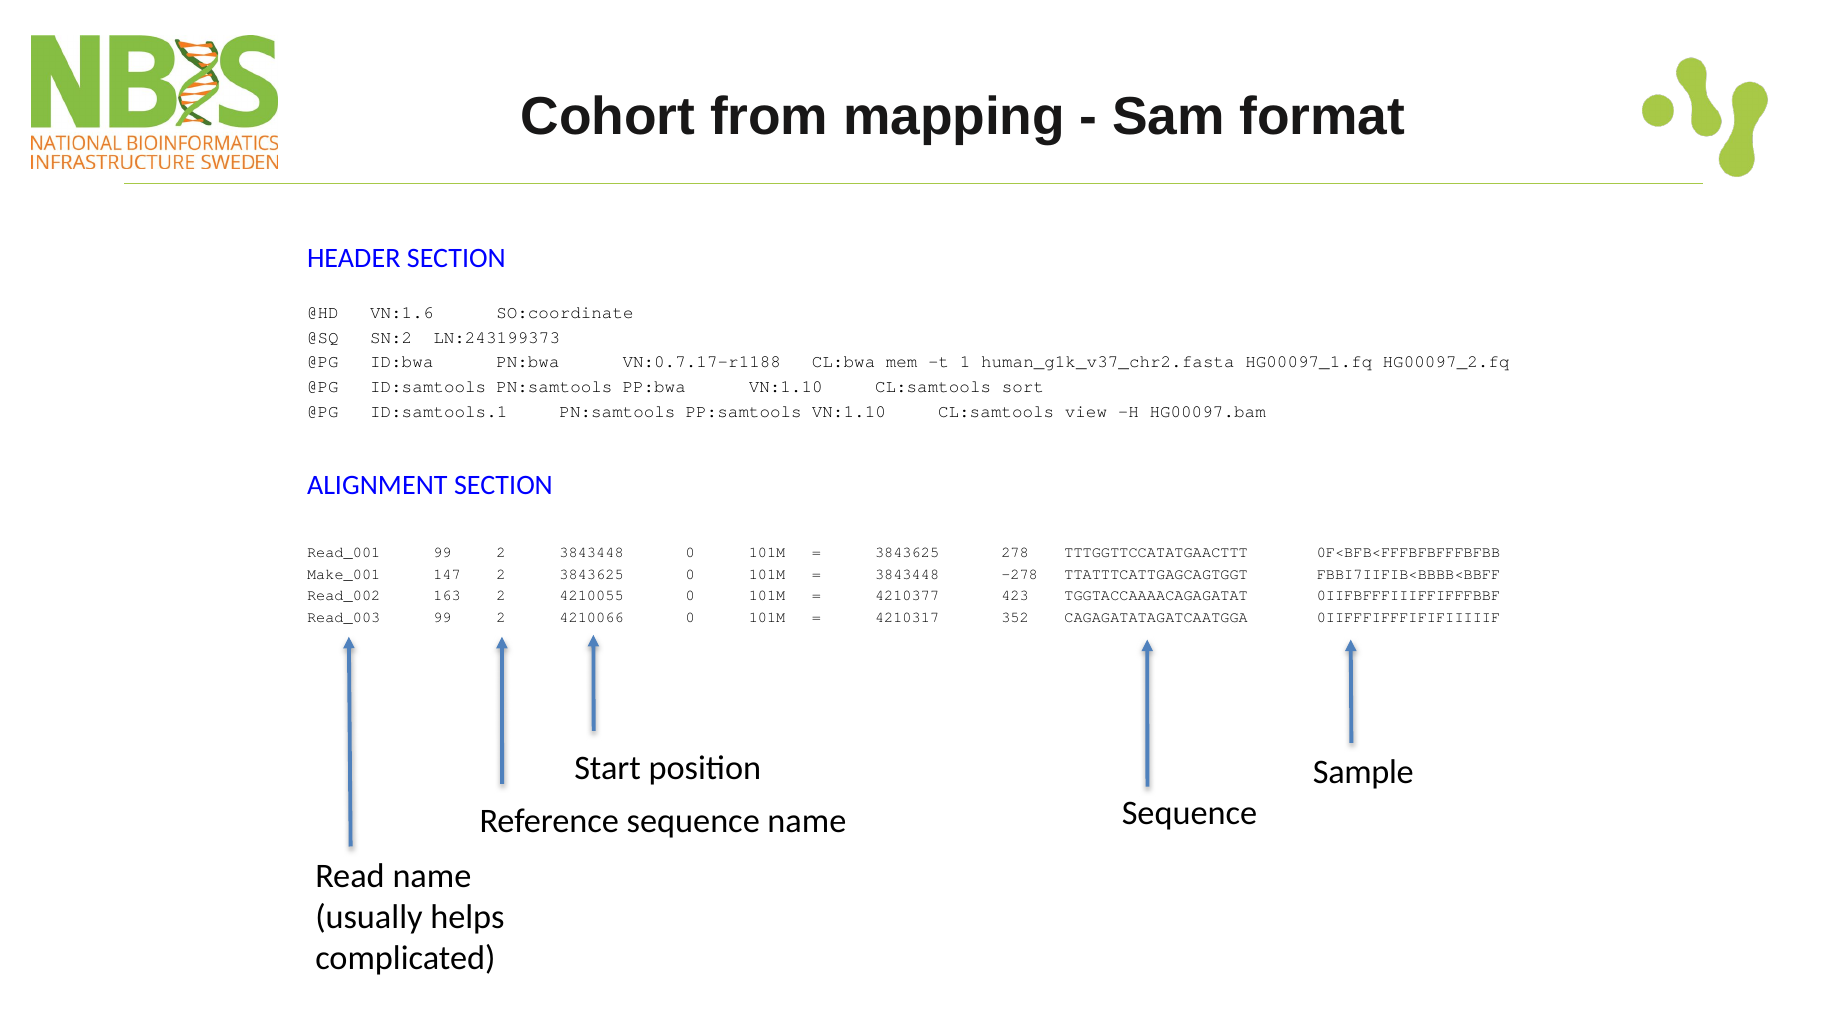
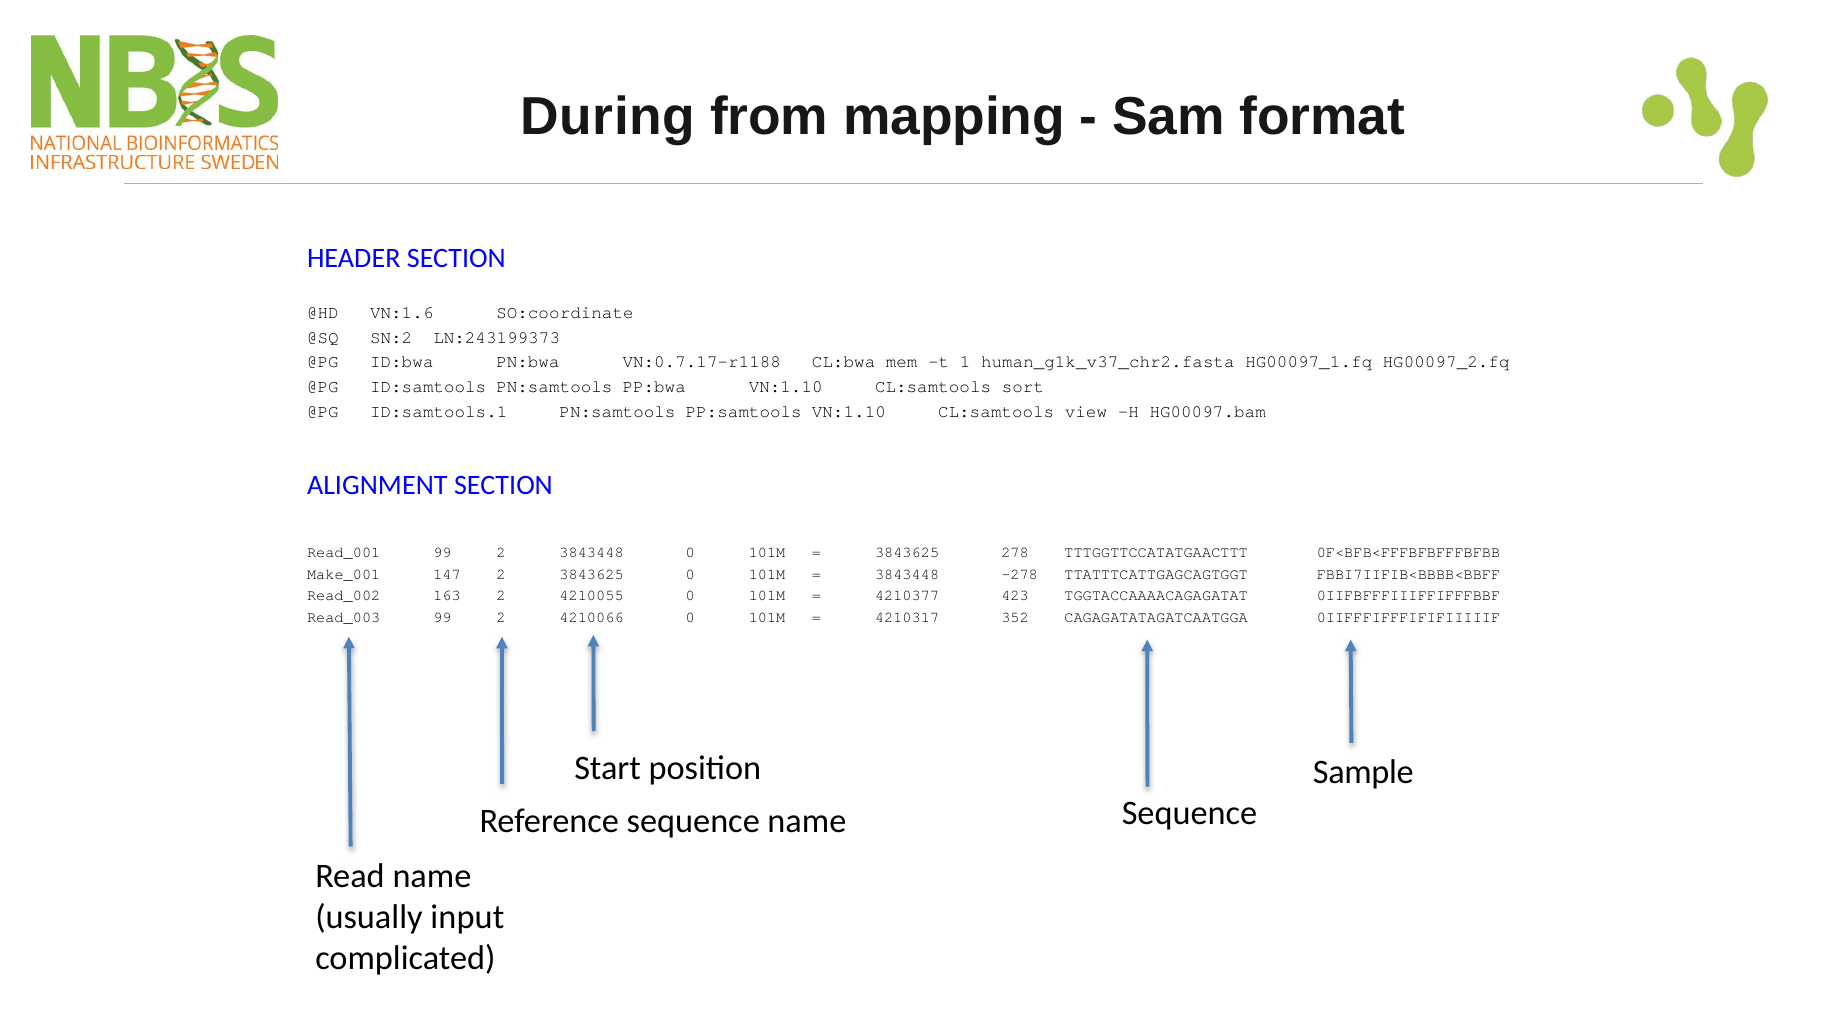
Cohort: Cohort -> During (608, 117)
helps: helps -> input (467, 917)
